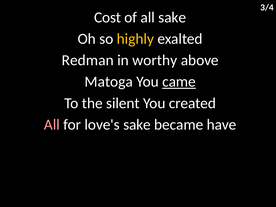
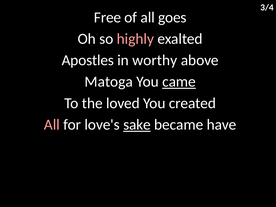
Cost: Cost -> Free (108, 17)
all sake: sake -> goes (172, 17)
highly colour: yellow -> pink (135, 39)
Redman: Redman -> Apostles (88, 60)
silent: silent -> loved (123, 103)
sake underline: none -> present (137, 125)
